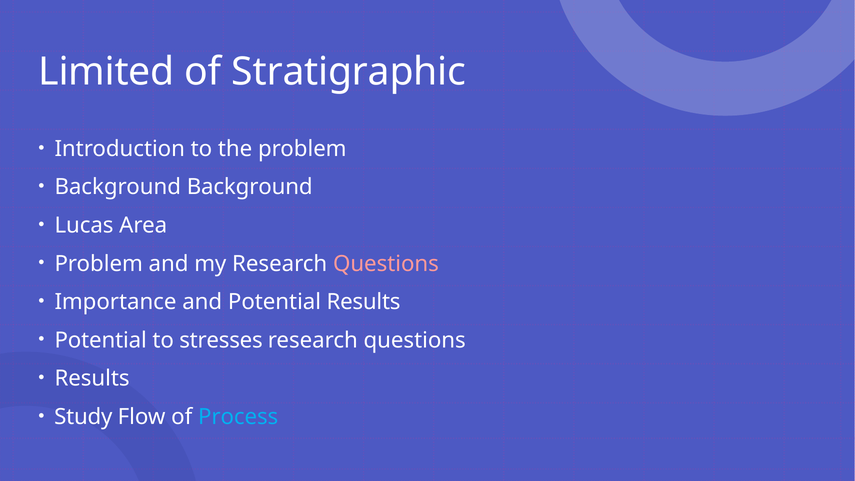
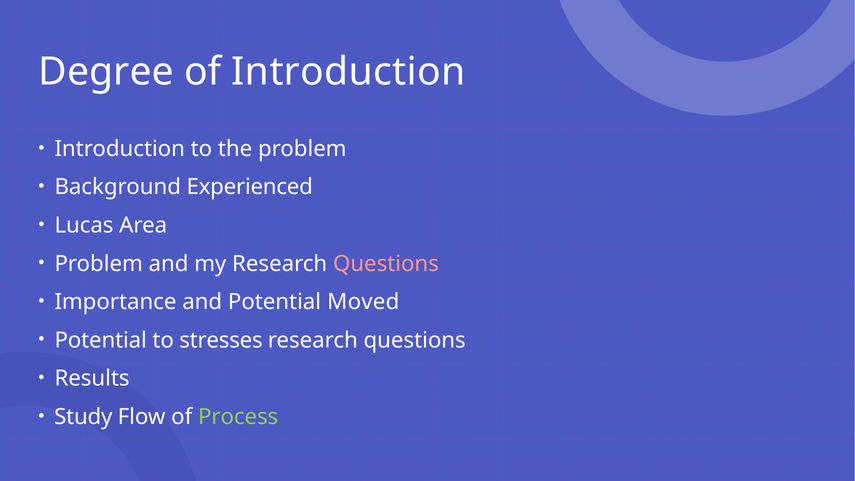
Limited: Limited -> Degree (106, 72)
of Stratigraphic: Stratigraphic -> Introduction (348, 72)
Background Background: Background -> Experienced (250, 187)
Potential Results: Results -> Moved (363, 302)
Process colour: light blue -> light green (238, 417)
